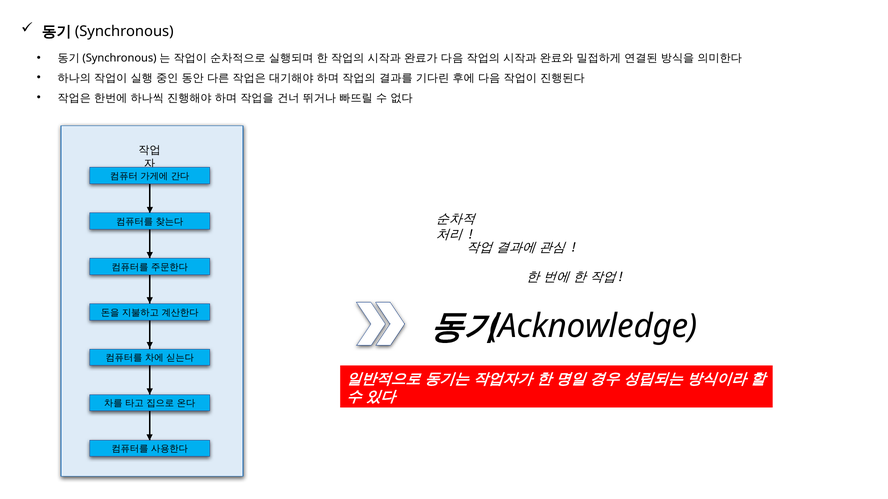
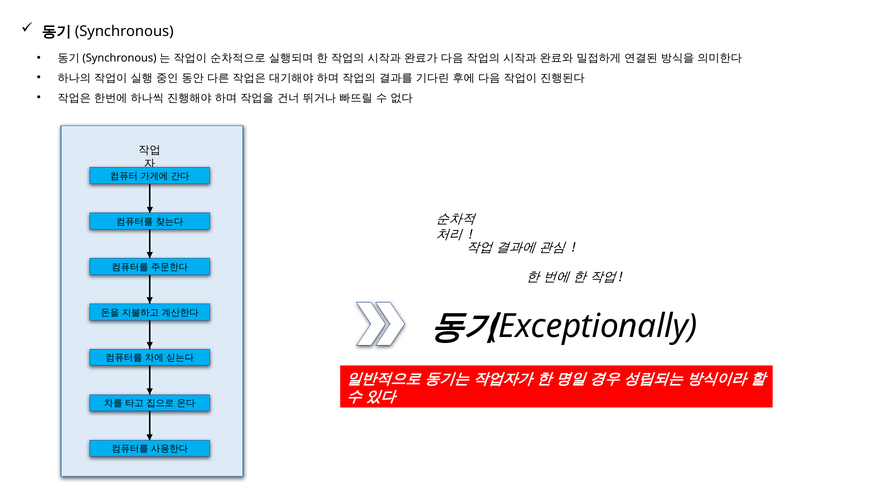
Acknowledge: Acknowledge -> Exceptionally (593, 327)
